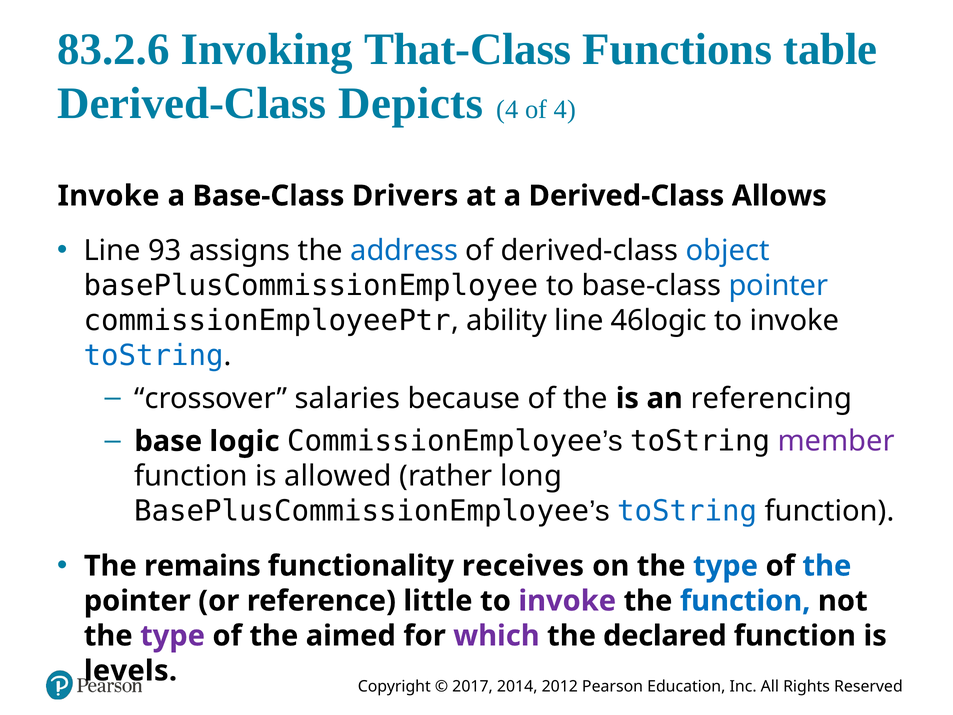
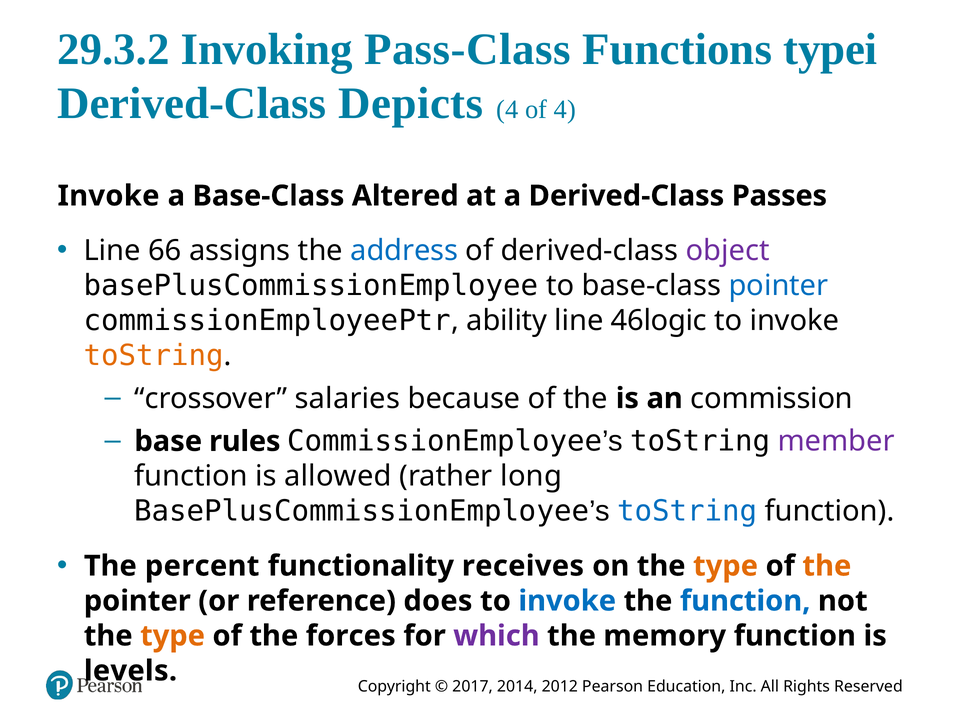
83.2.6: 83.2.6 -> 29.3.2 (113, 49)
That-Class: That-Class -> Pass-Class (467, 49)
table: table -> typei (830, 49)
Drivers: Drivers -> Altered (405, 196)
Allows: Allows -> Passes (779, 196)
93: 93 -> 66 (165, 251)
object colour: blue -> purple (728, 251)
toString colour: blue -> orange (154, 355)
referencing: referencing -> commission (772, 398)
logic: logic -> rules (245, 441)
remains: remains -> percent (202, 566)
type colour: blue -> orange (726, 566)
the colour: blue -> orange (827, 566)
little: little -> does (438, 601)
invoke colour: purple -> blue (567, 601)
type colour: purple -> orange (173, 636)
aimed: aimed -> forces (351, 636)
declared: declared -> memory (665, 636)
